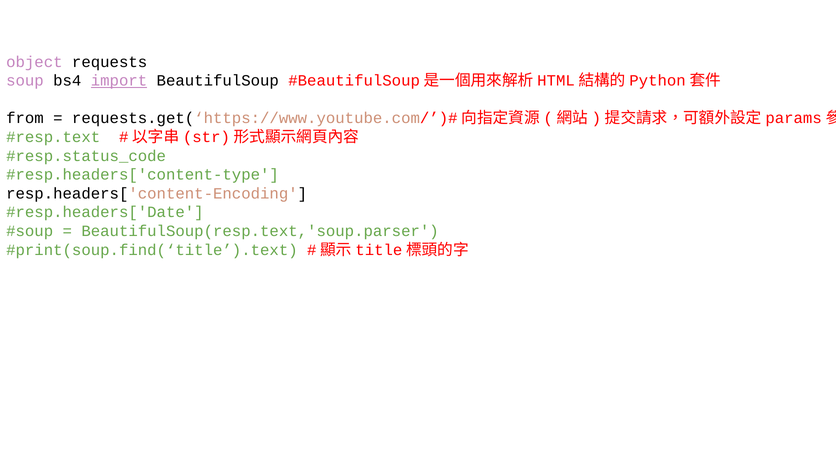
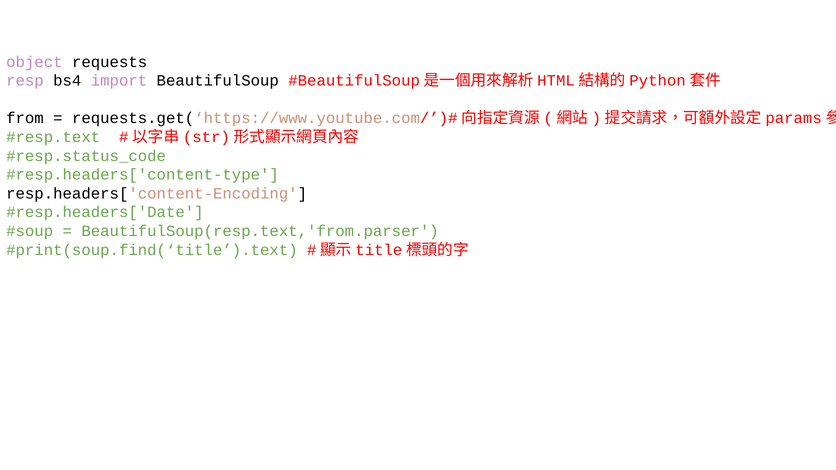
soup: soup -> resp (25, 81)
import underline: present -> none (119, 81)
BeautifulSoup(resp.text,'soup.parser: BeautifulSoup(resp.text,'soup.parser -> BeautifulSoup(resp.text,'from.parser (260, 231)
